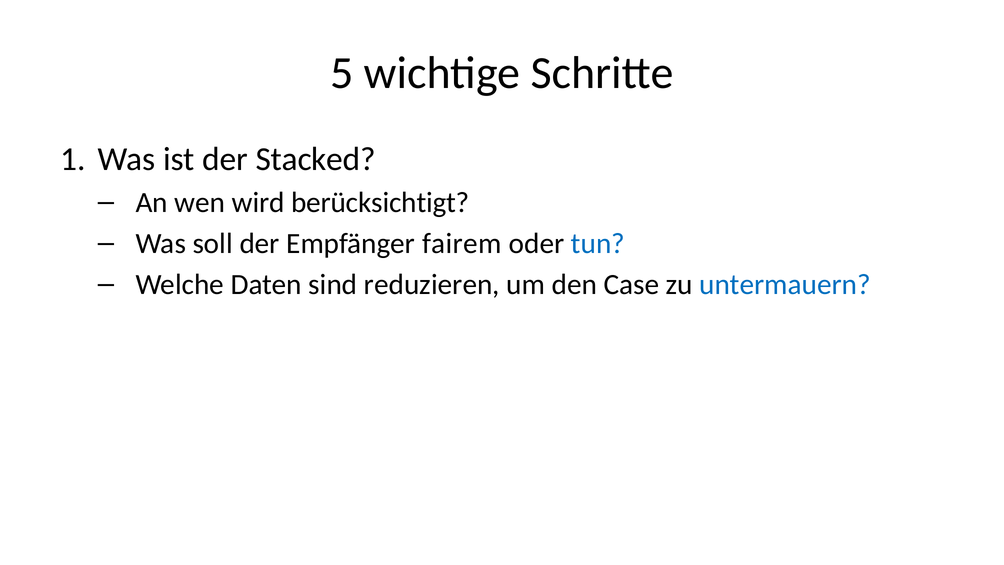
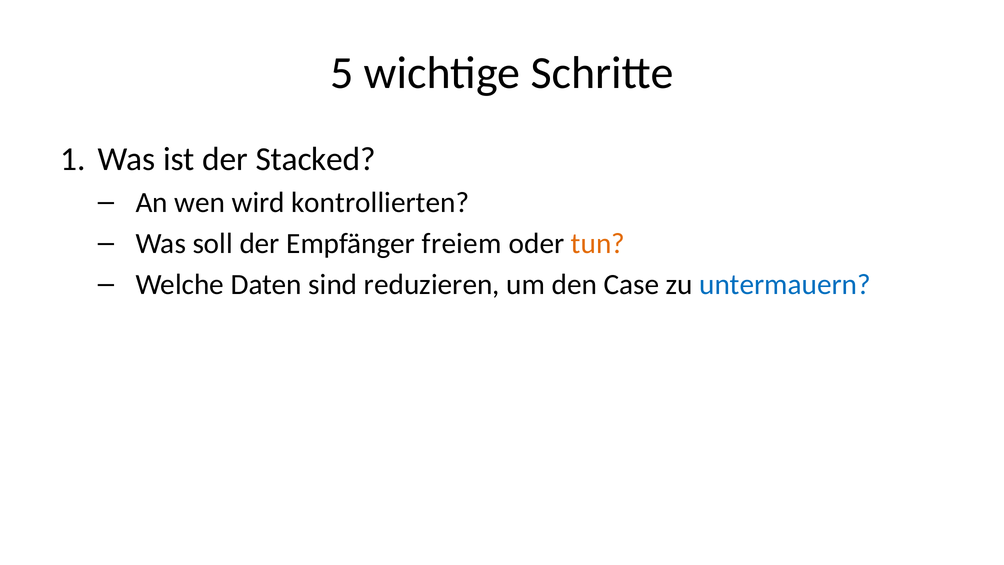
berücksichtigt: berücksichtigt -> kontrollierten (380, 202)
fairem: fairem -> freiem (462, 243)
tun colour: blue -> orange (598, 243)
